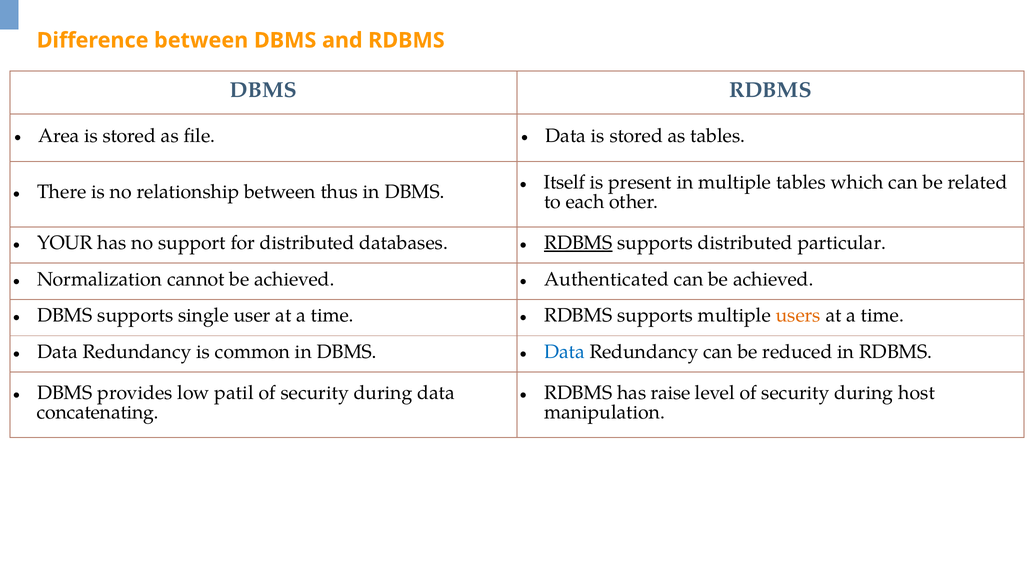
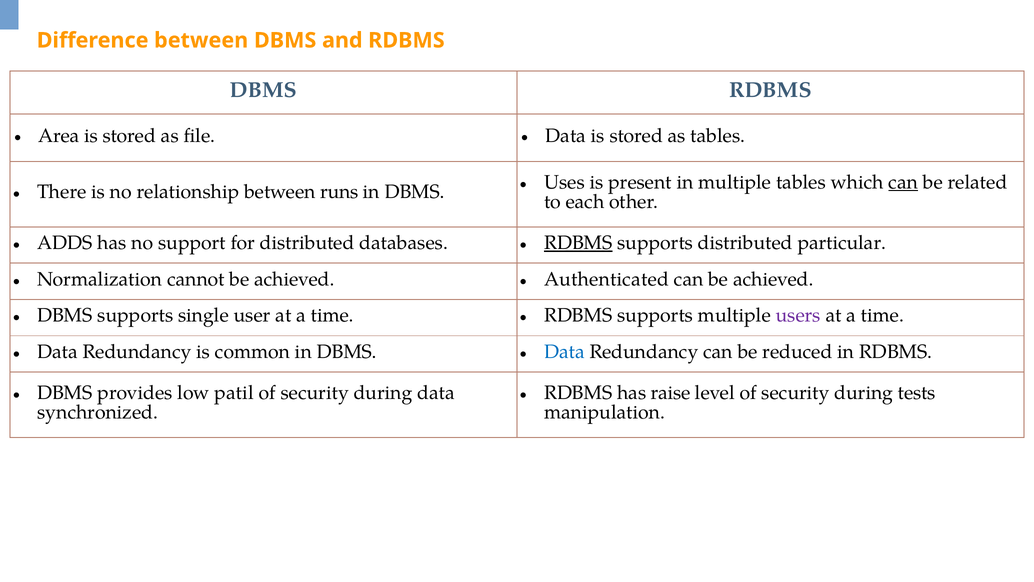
Itself: Itself -> Uses (564, 182)
can underline: none -> present (903, 182)
thus: thus -> runs (339, 192)
YOUR: YOUR -> ADDS (65, 243)
users colour: orange -> purple (798, 315)
host: host -> tests (917, 393)
concatenating: concatenating -> synchronized (98, 412)
